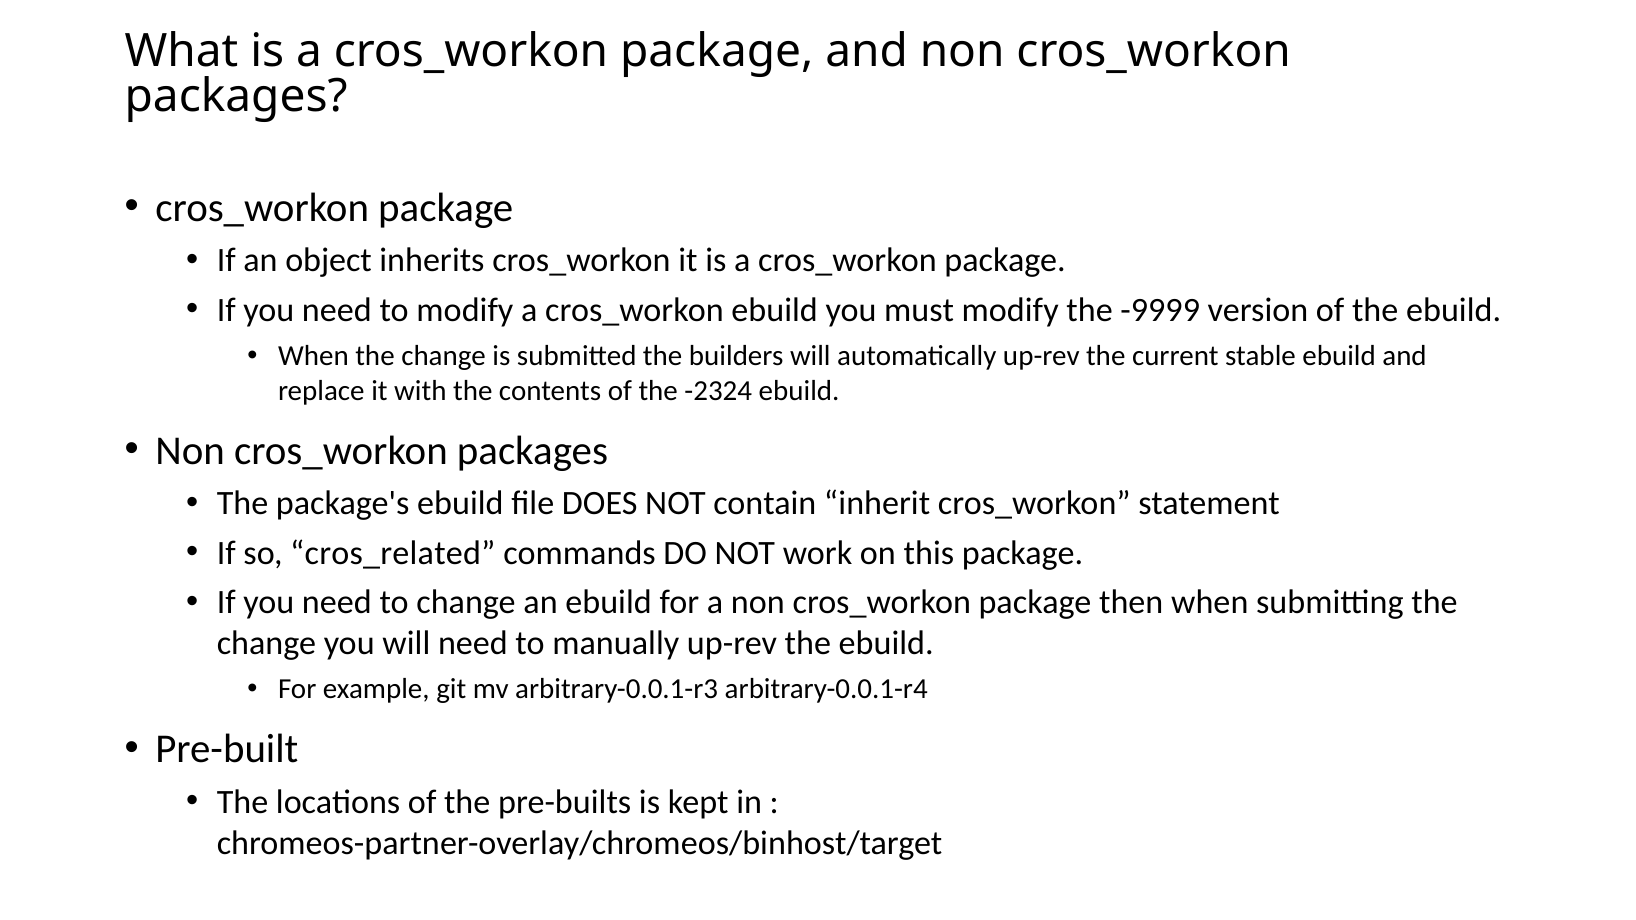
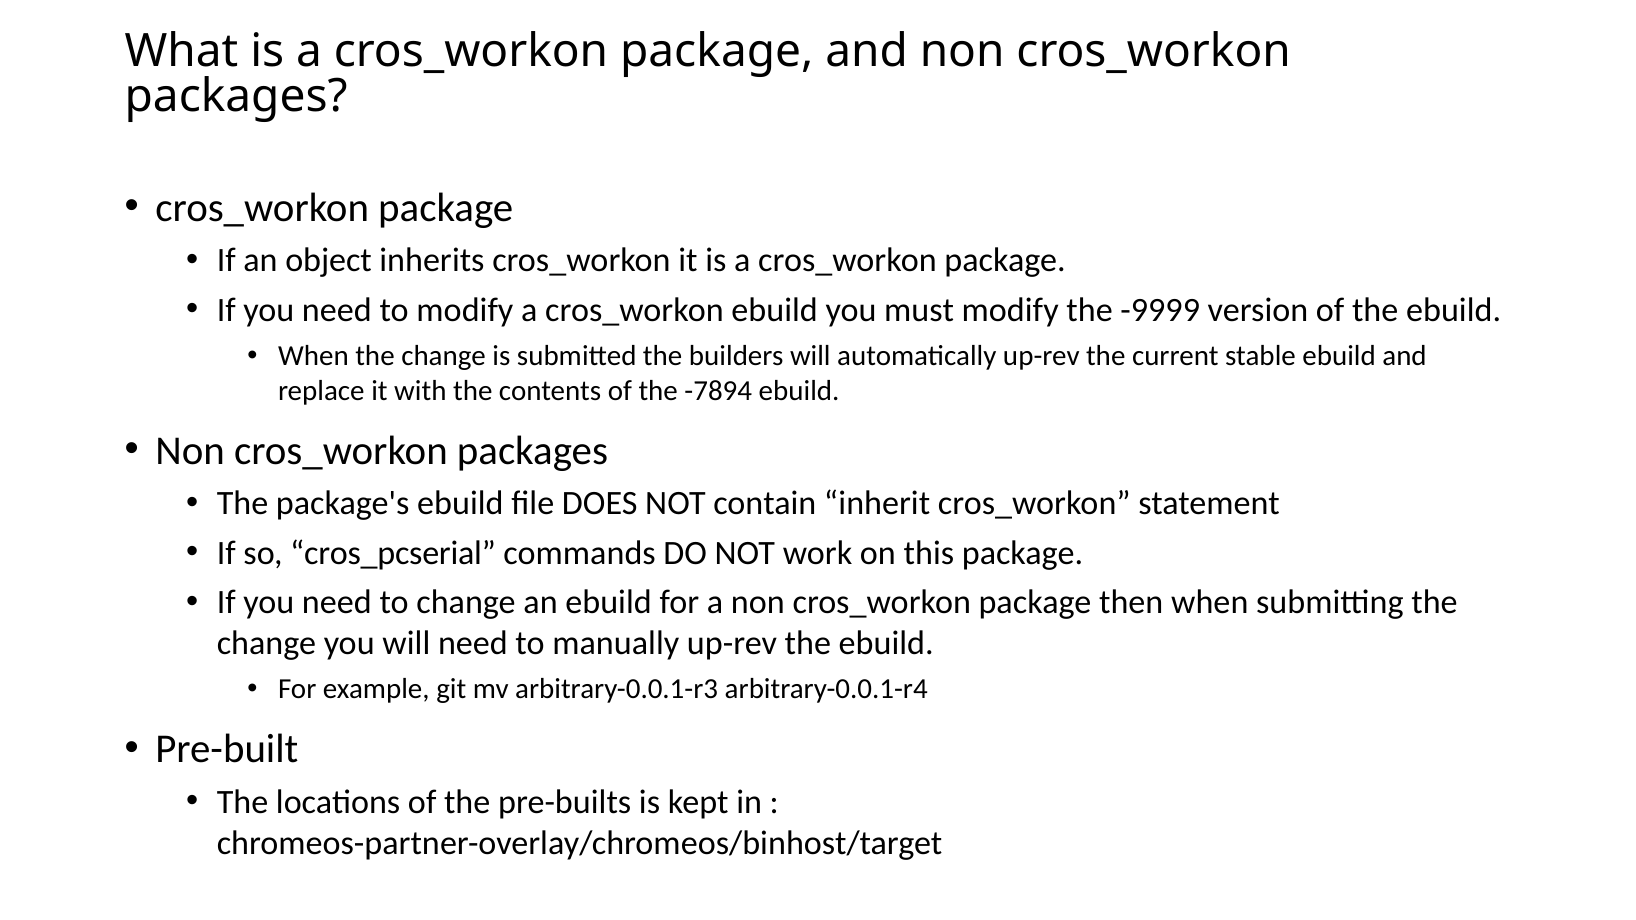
-2324: -2324 -> -7894 (718, 391)
cros_related: cros_related -> cros_pcserial (393, 553)
